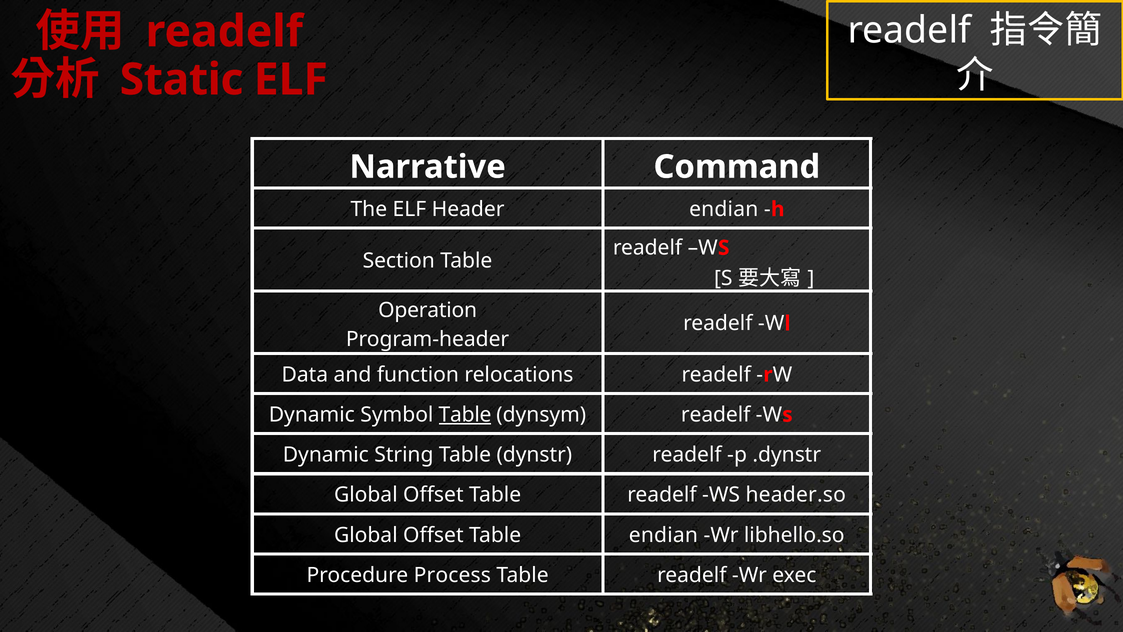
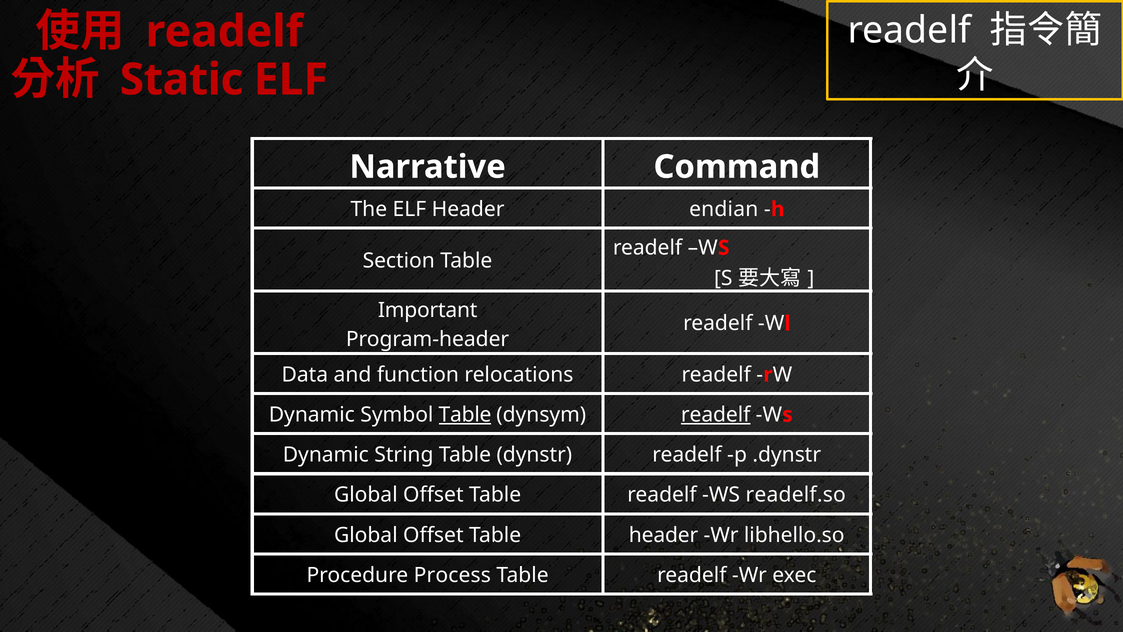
Operation: Operation -> Important (428, 310)
readelf underline: none -> present (716, 415)
header.so: header.so -> readelf.so (796, 495)
Table endian: endian -> header (664, 535)
